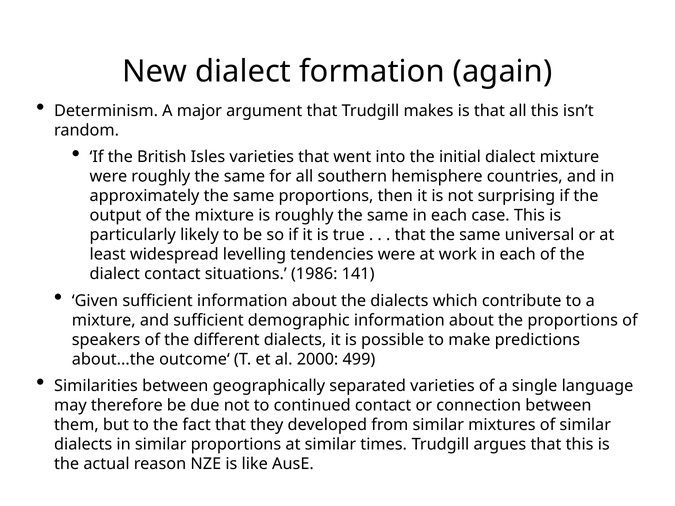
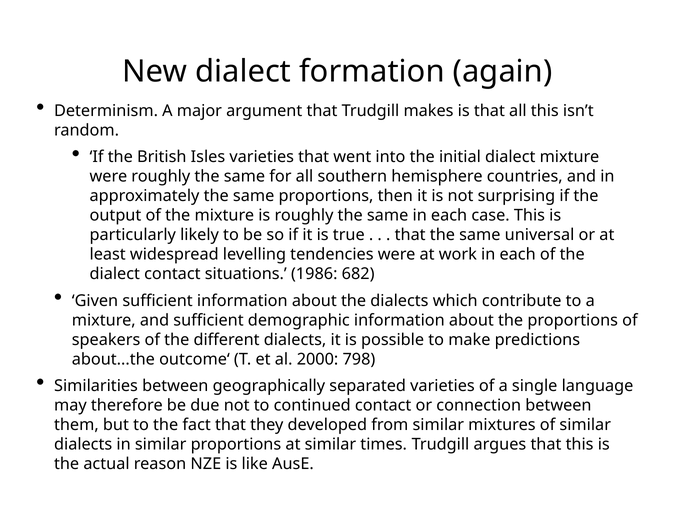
141: 141 -> 682 (358, 274)
499: 499 -> 798 (359, 359)
